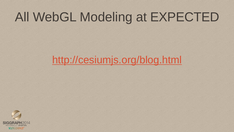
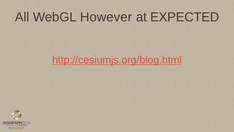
Modeling: Modeling -> However (106, 17)
